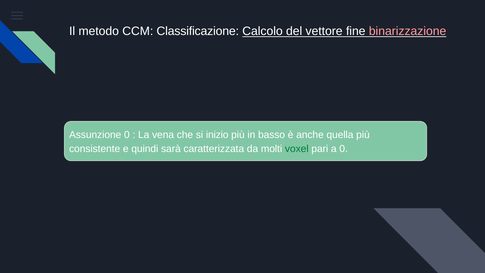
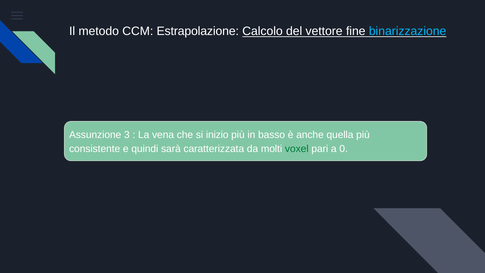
Classificazione: Classificazione -> Estrapolazione (198, 31)
binarizzazione colour: pink -> light blue (408, 31)
Assunzione 0: 0 -> 3 (127, 135)
